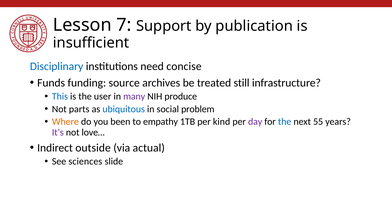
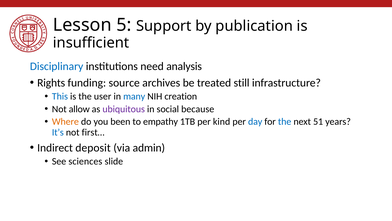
7: 7 -> 5 (124, 25)
concise: concise -> analysis (184, 66)
Funds: Funds -> Rights (51, 83)
many colour: purple -> blue (134, 96)
produce: produce -> creation (181, 96)
parts: parts -> allow (79, 109)
ubiquitous colour: blue -> purple (124, 109)
problem: problem -> because (198, 109)
day colour: purple -> blue (255, 121)
55: 55 -> 51 (318, 121)
It’s colour: purple -> blue (58, 132)
love…: love… -> first… (93, 132)
outside: outside -> deposit (93, 148)
actual: actual -> admin (149, 148)
